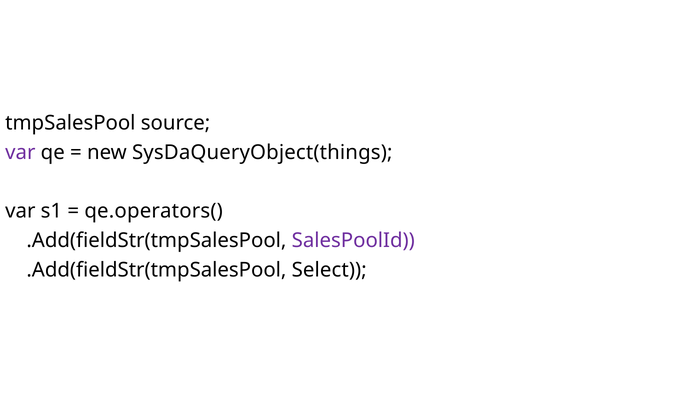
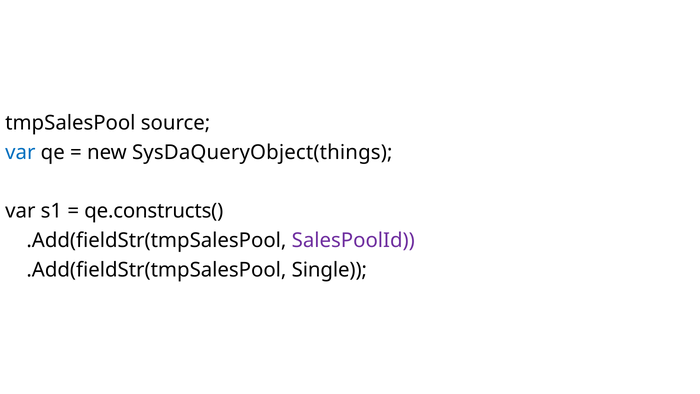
var colour: purple -> blue (20, 152)
qe.operators(: qe.operators( -> qe.constructs( (154, 211)
Select: Select -> Single (329, 270)
